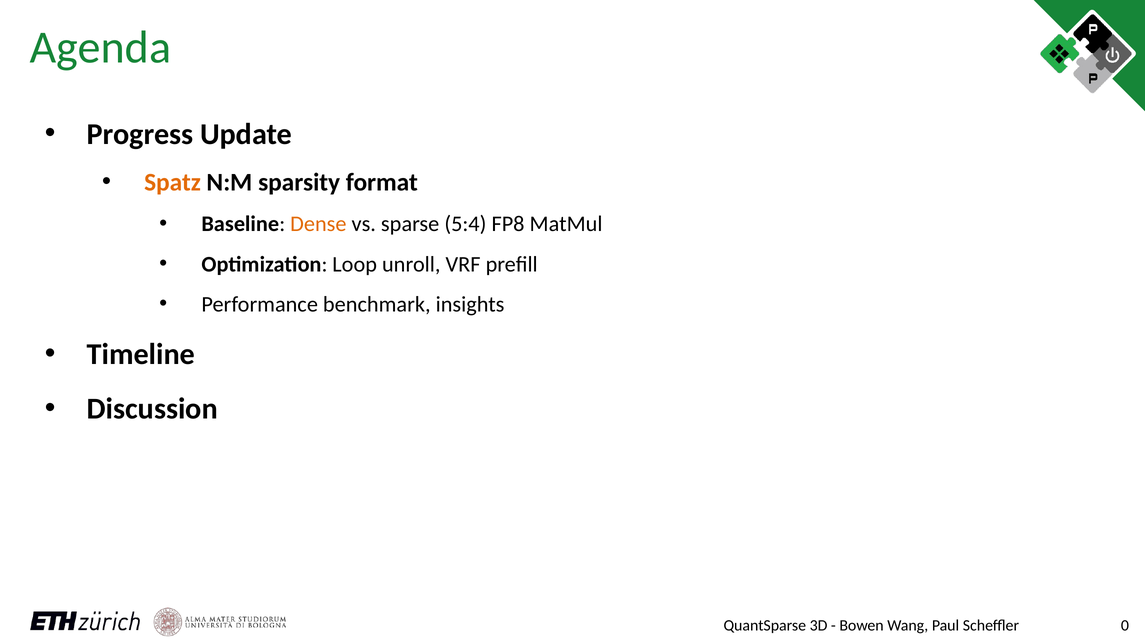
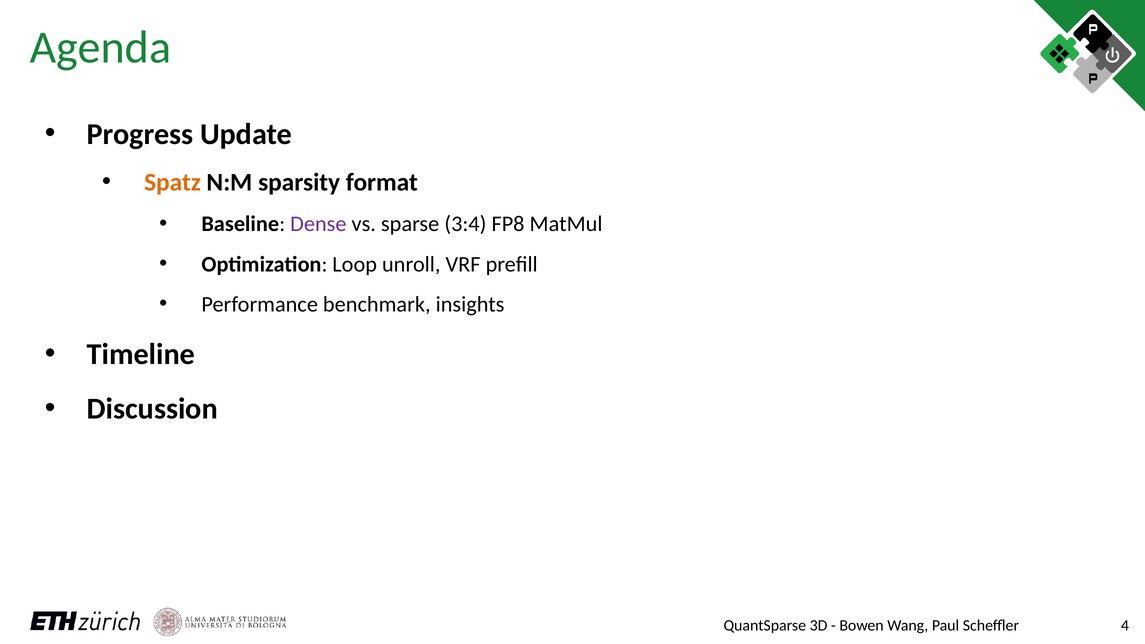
Dense colour: orange -> purple (318, 224)
5:4: 5:4 -> 3:4 (465, 224)
0: 0 -> 4 (1125, 625)
